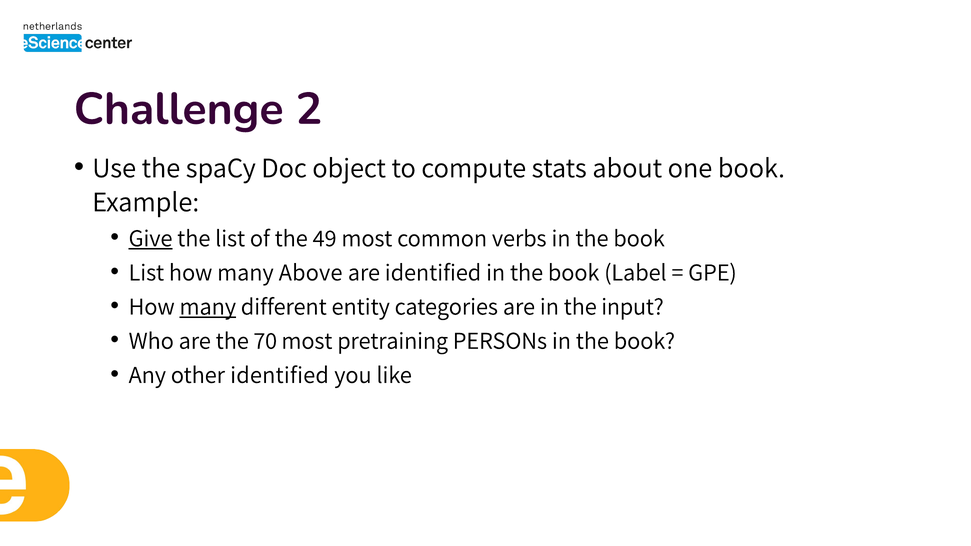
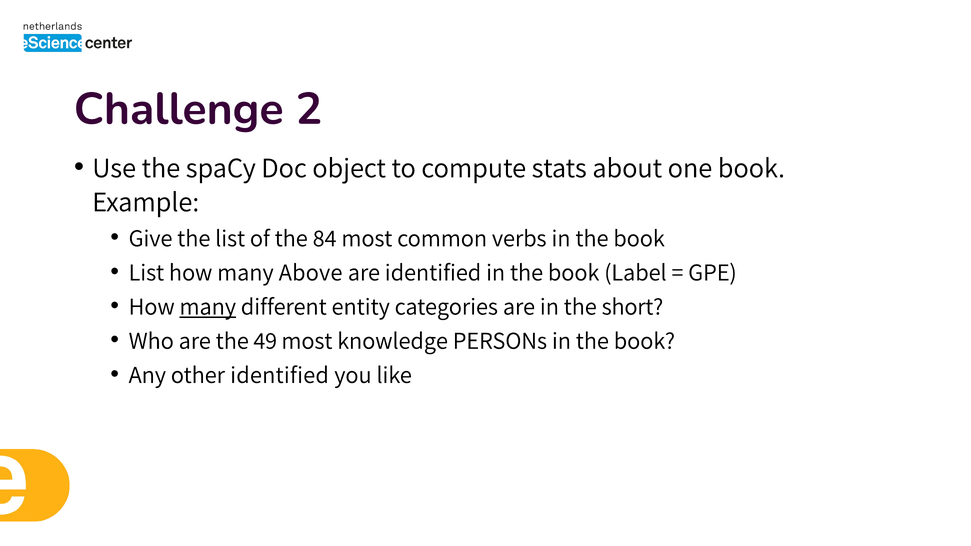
Give underline: present -> none (151, 238)
49: 49 -> 84 (325, 238)
input: input -> short (632, 307)
70: 70 -> 49 (265, 341)
pretraining: pretraining -> knowledge (393, 341)
